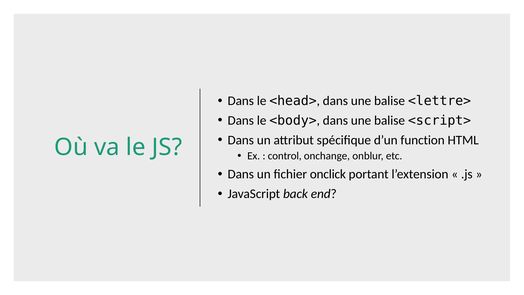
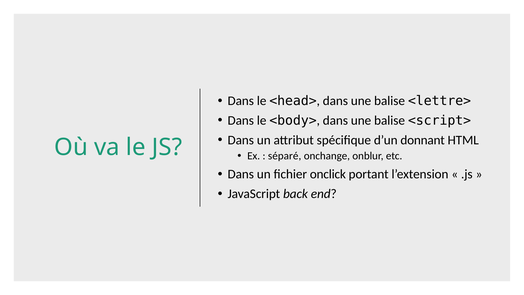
function: function -> donnant (423, 140)
control: control -> séparé (285, 156)
